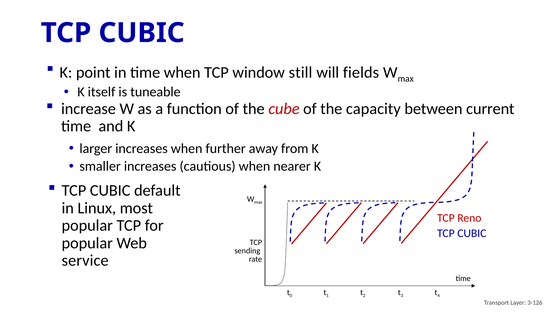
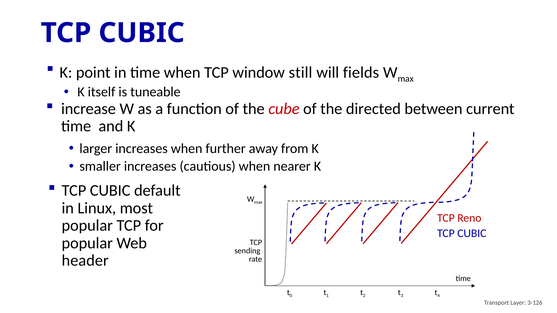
capacity: capacity -> directed (373, 109)
service: service -> header (85, 261)
